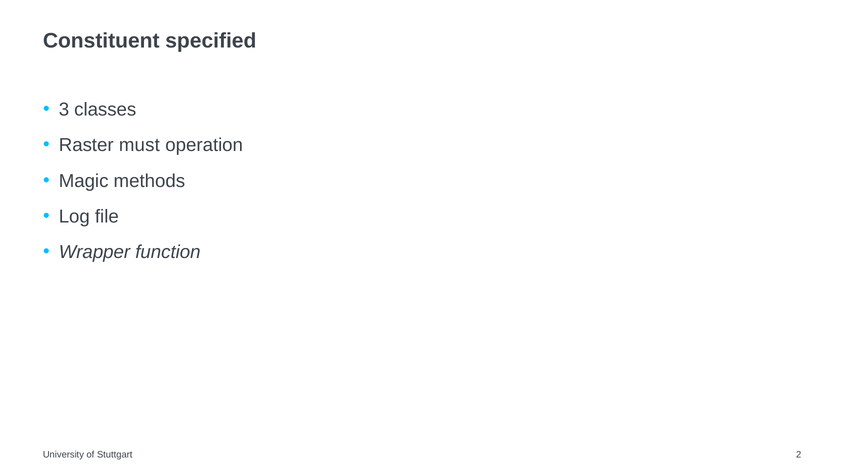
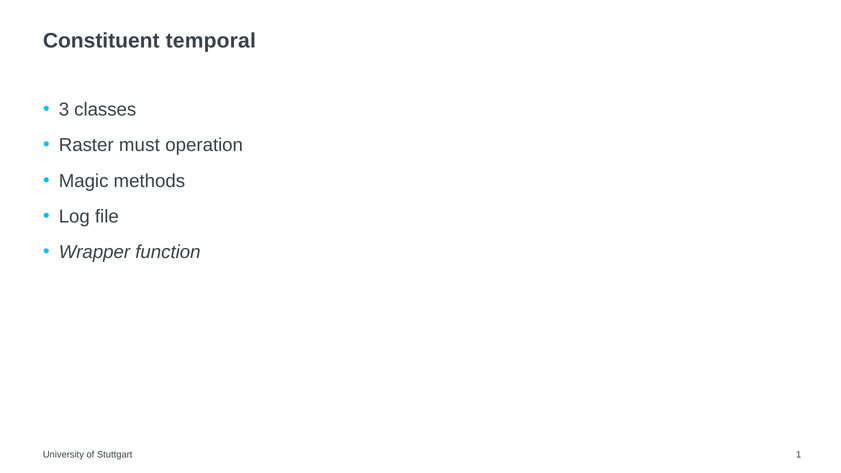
specified: specified -> temporal (211, 41)
2: 2 -> 1 (799, 455)
